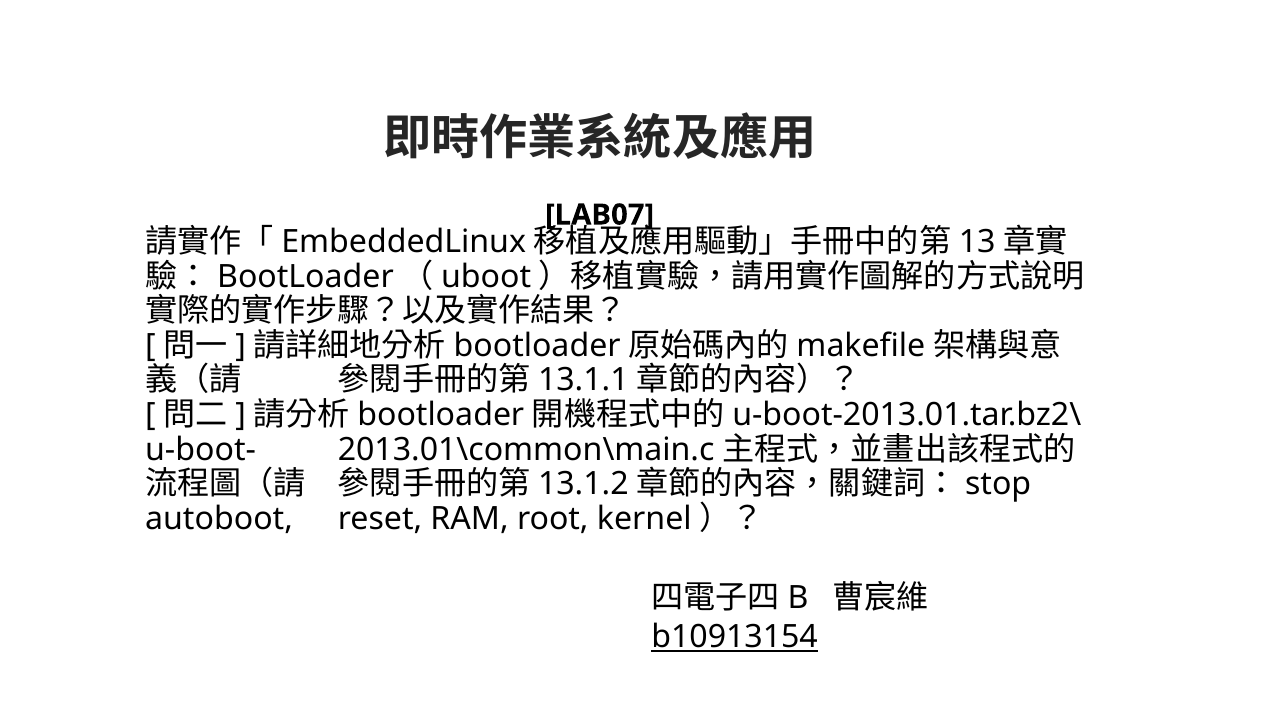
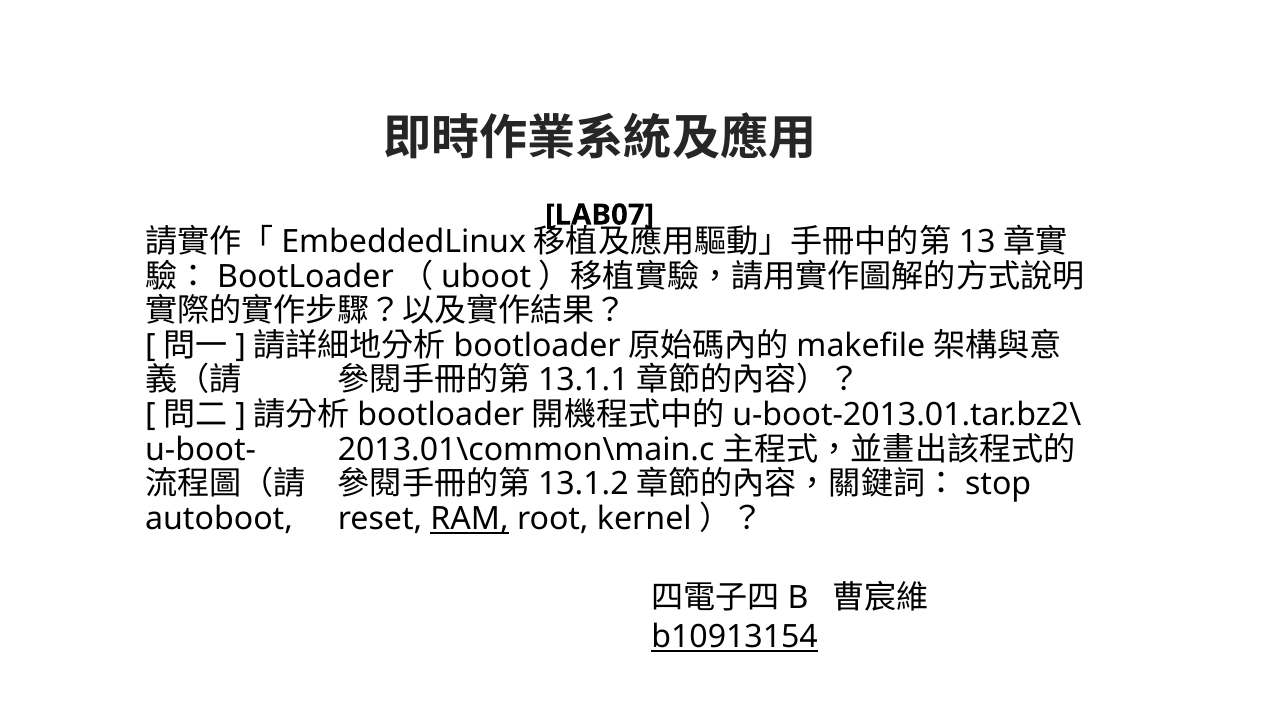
RAM underline: none -> present (470, 519)
